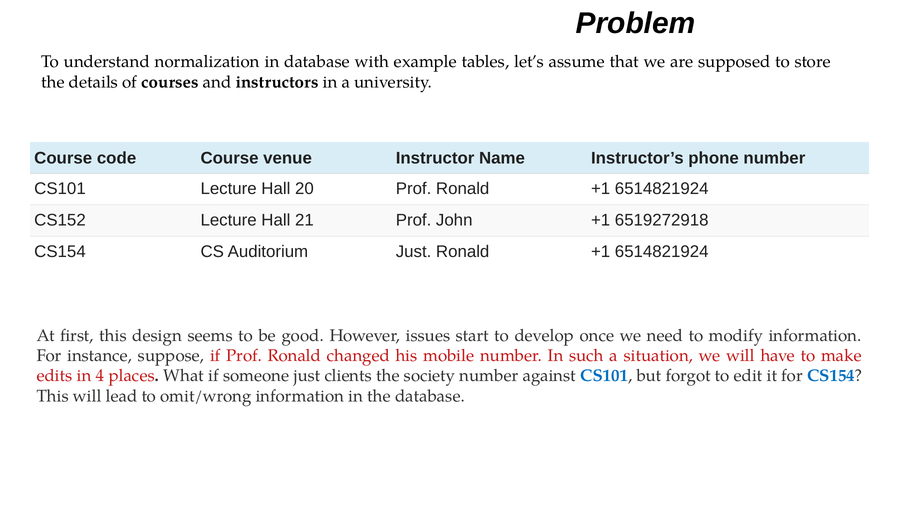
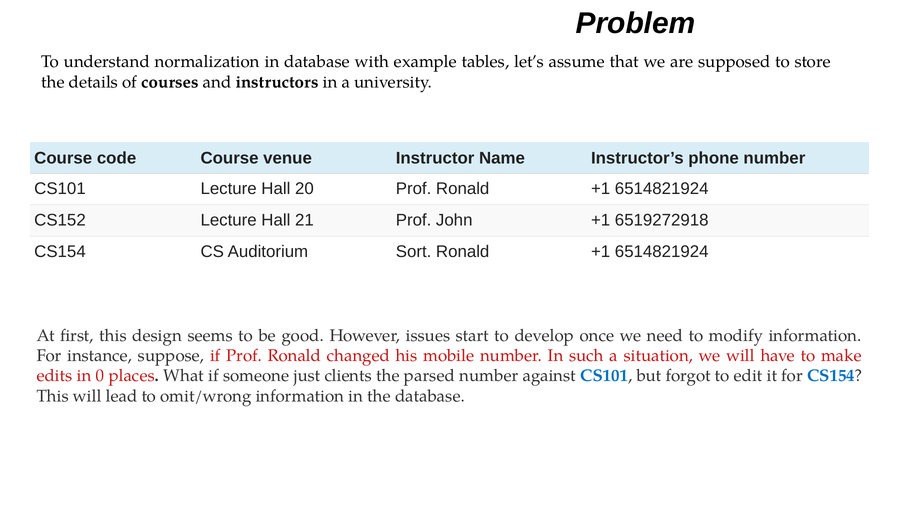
Auditorium Just: Just -> Sort (414, 252)
4: 4 -> 0 (100, 376)
society: society -> parsed (430, 376)
